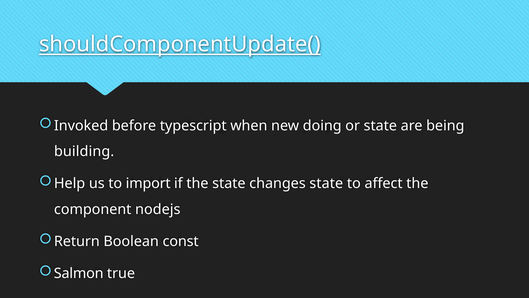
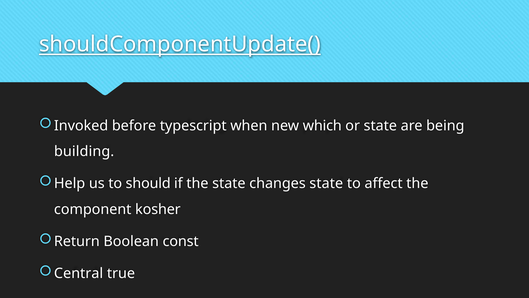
doing: doing -> which (322, 126)
import: import -> should (148, 183)
nodejs: nodejs -> kosher (158, 209)
Salmon: Salmon -> Central (79, 273)
